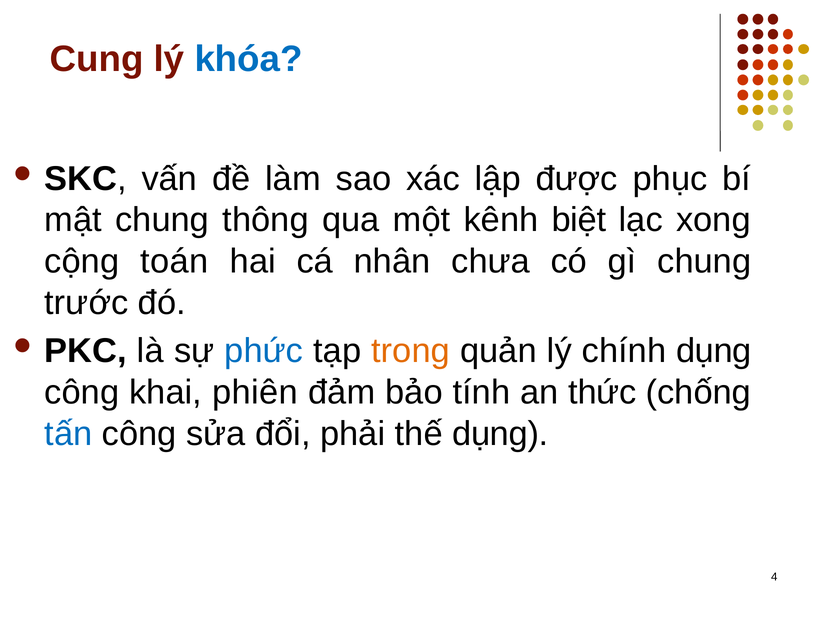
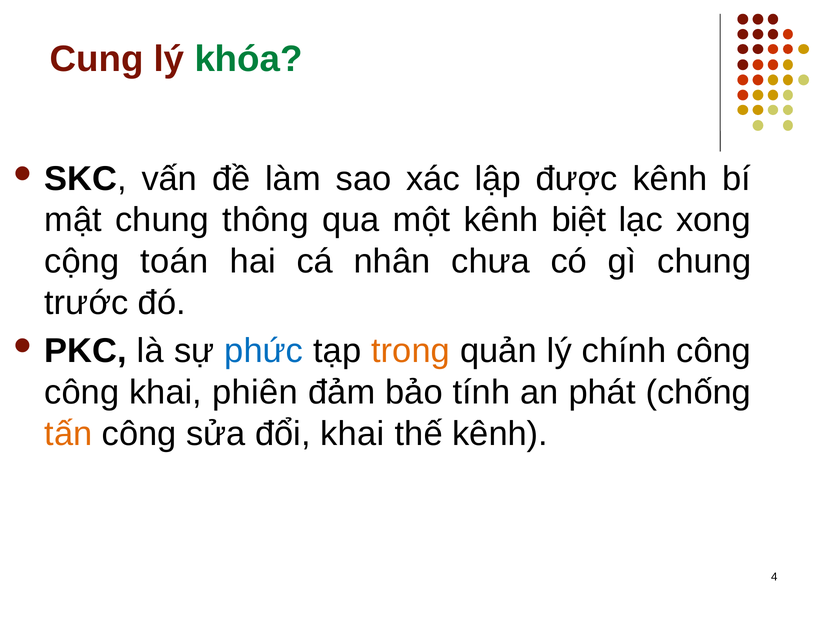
khóa colour: blue -> green (249, 59)
được phục: phục -> kênh (670, 179)
chính dụng: dụng -> công (714, 351)
thức: thức -> phát (602, 392)
tấn colour: blue -> orange (68, 434)
đổi phải: phải -> khai (353, 434)
thế dụng: dụng -> kênh (500, 434)
